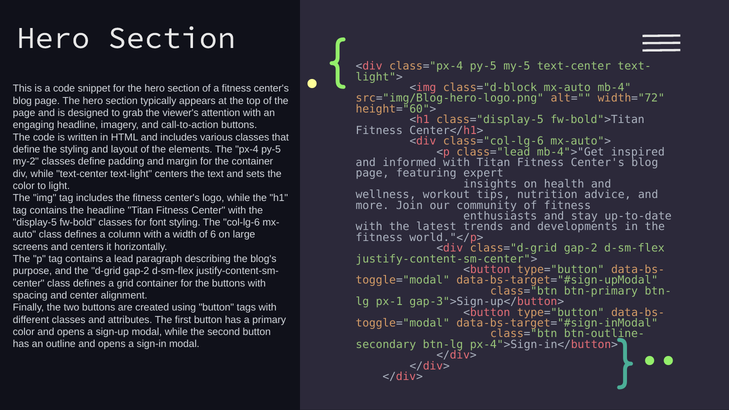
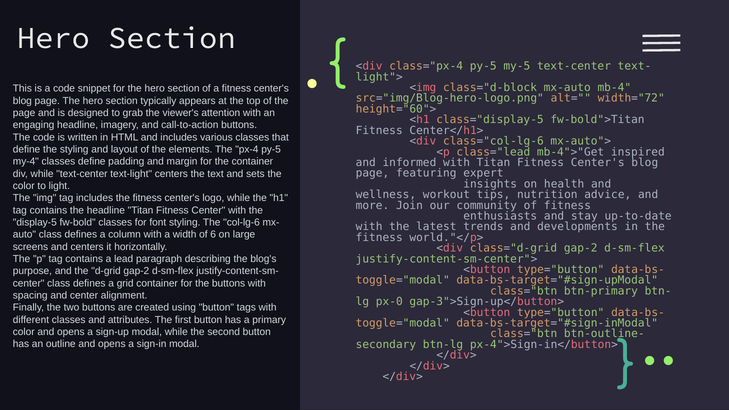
my-2: my-2 -> my-4 (26, 162)
px-1: px-1 -> px-0 (389, 302)
